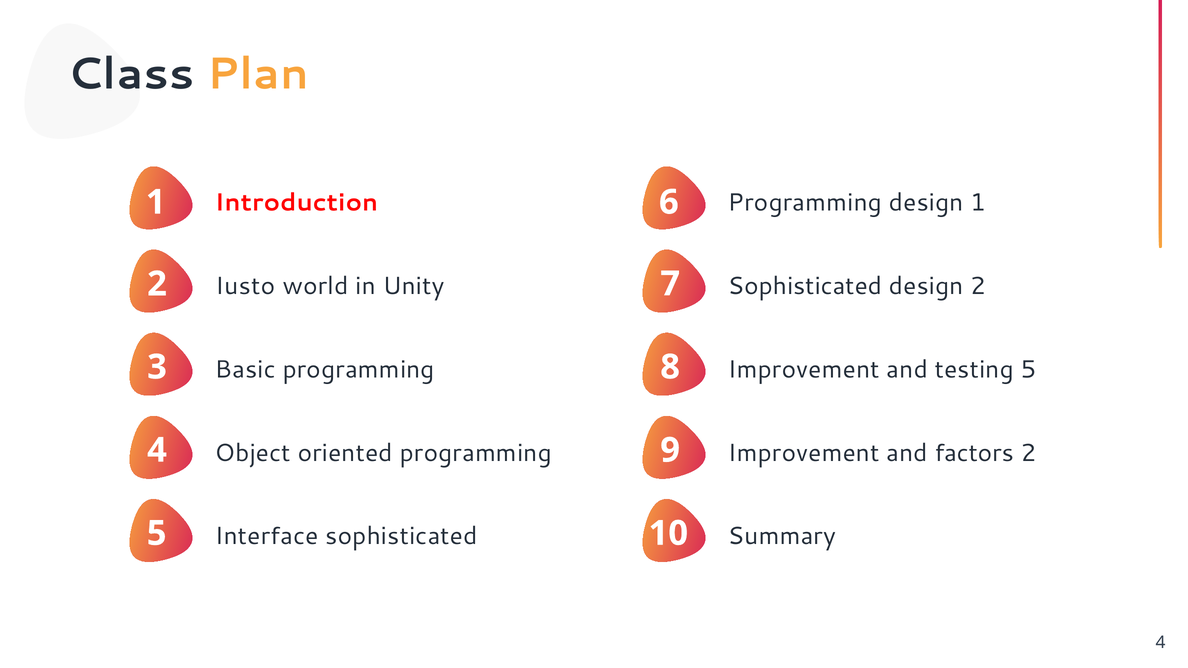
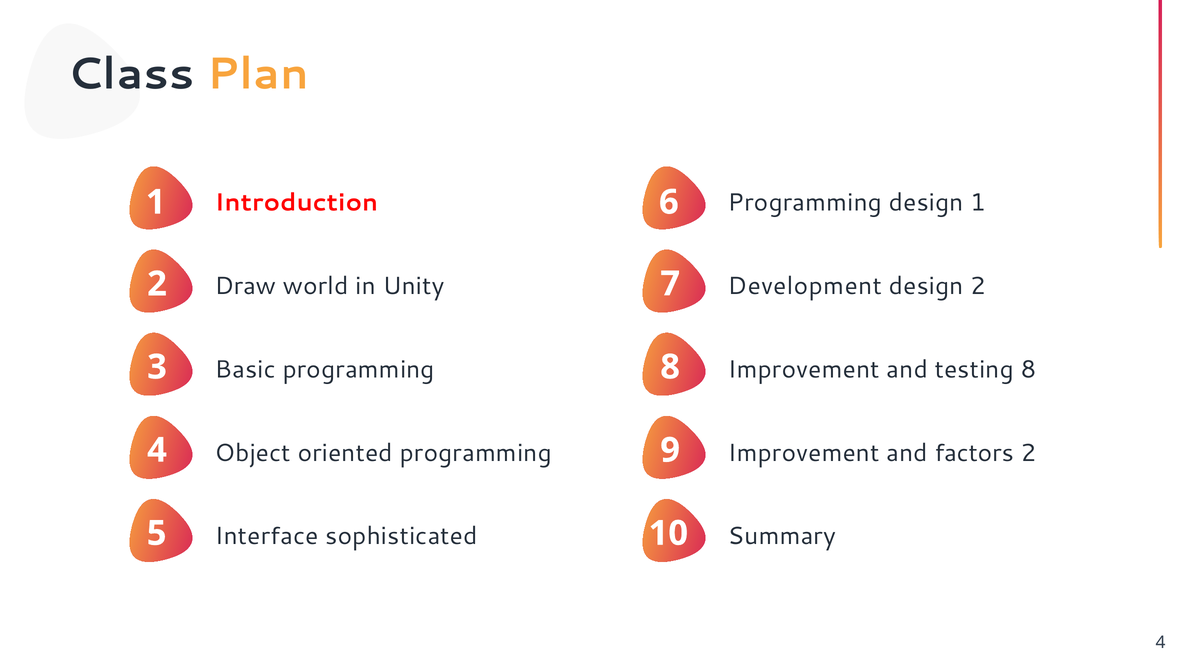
Iusto: Iusto -> Draw (246, 286)
Sophisticated: Sophisticated -> Development (805, 286)
testing 5: 5 -> 8 (1028, 370)
